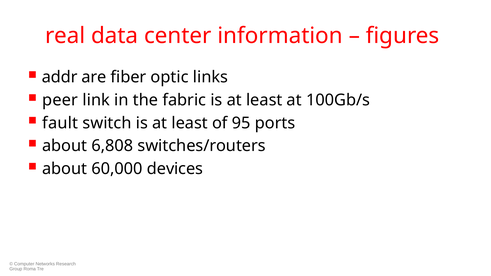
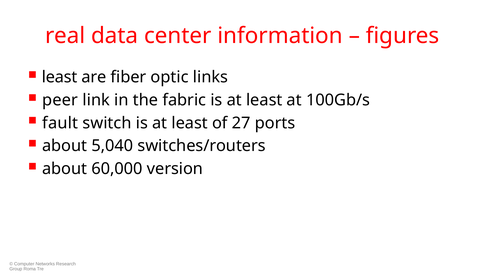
addr: addr -> least (60, 77)
95: 95 -> 27 (241, 123)
6,808: 6,808 -> 5,040 (112, 146)
devices: devices -> version (175, 169)
